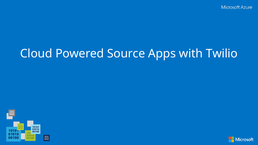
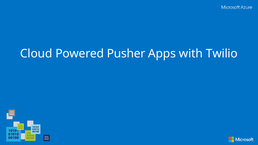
Source: Source -> Pusher (126, 54)
